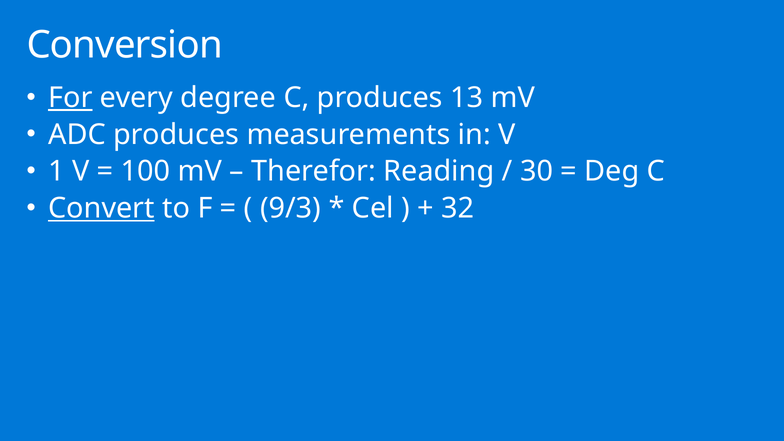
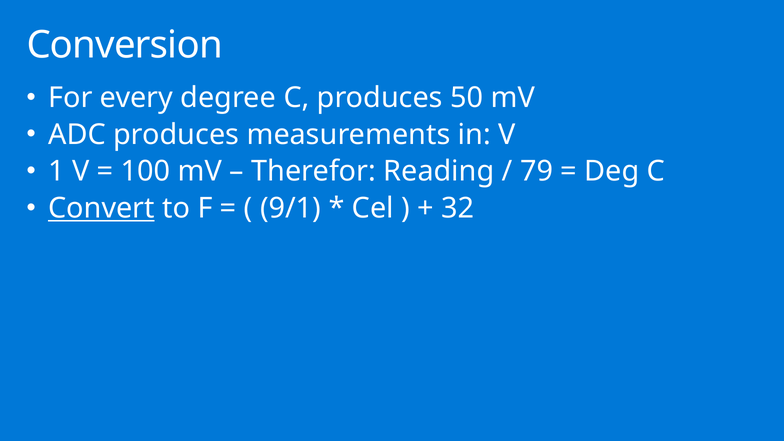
For underline: present -> none (70, 98)
13: 13 -> 50 (467, 98)
30: 30 -> 79 (537, 171)
9/3: 9/3 -> 9/1 (291, 208)
